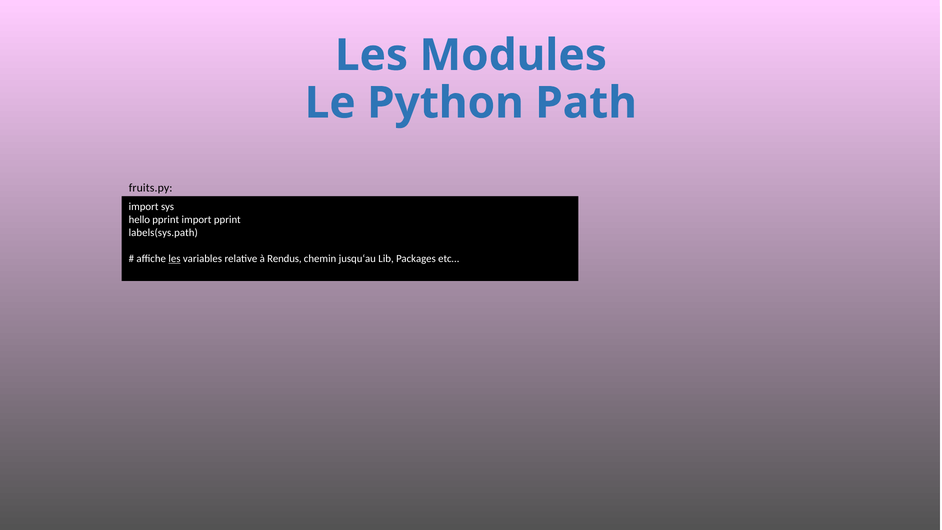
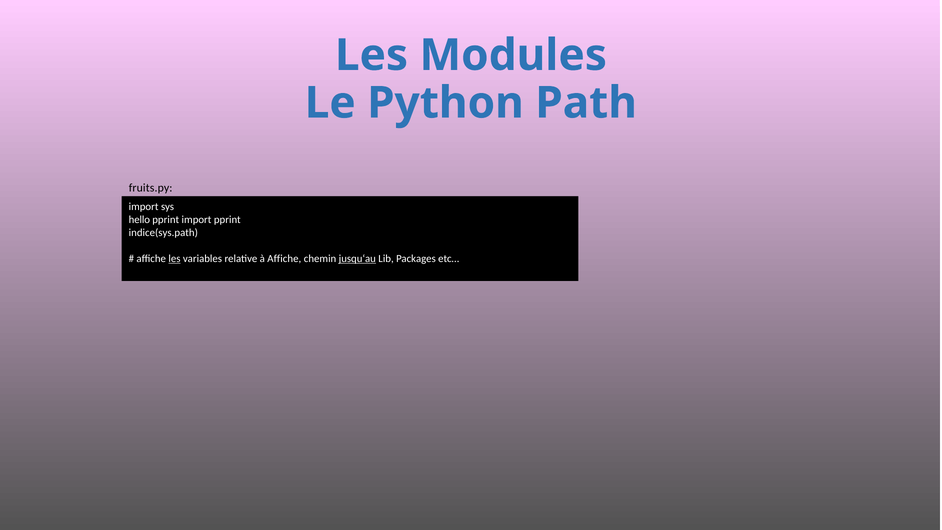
labels(sys.path: labels(sys.path -> indice(sys.path (163, 233)
à Rendus: Rendus -> Affiche (284, 259)
jusqu‘au underline: none -> present (357, 259)
